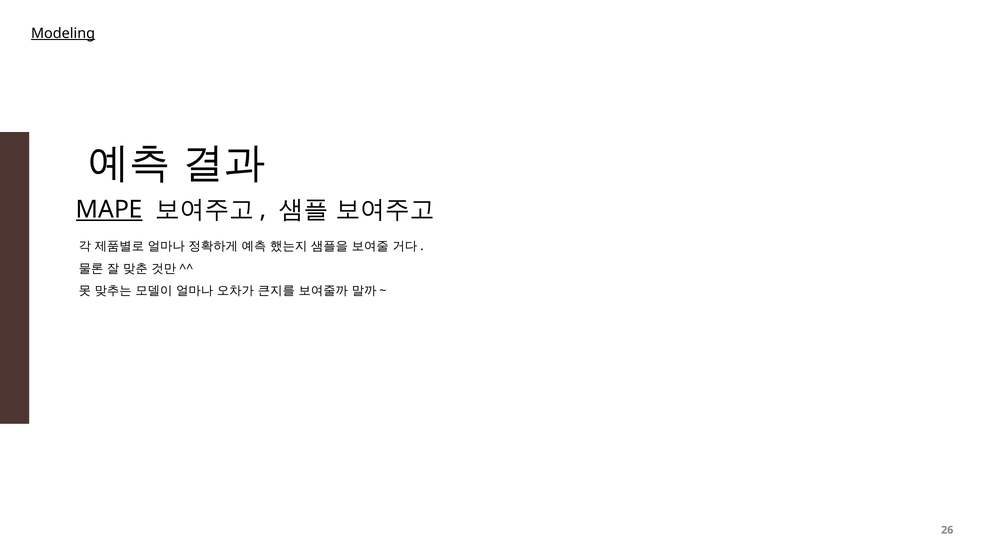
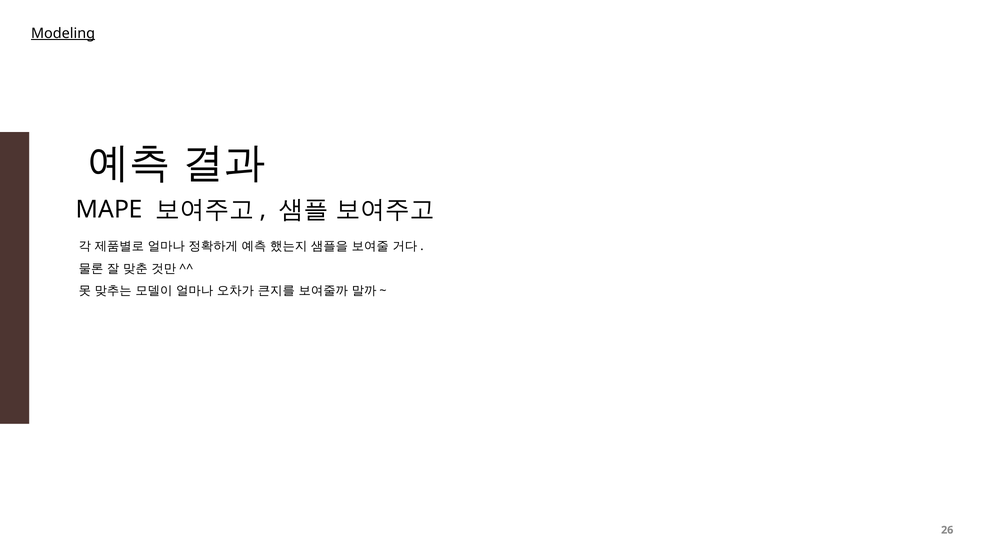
MAPE underline: present -> none (109, 210)
